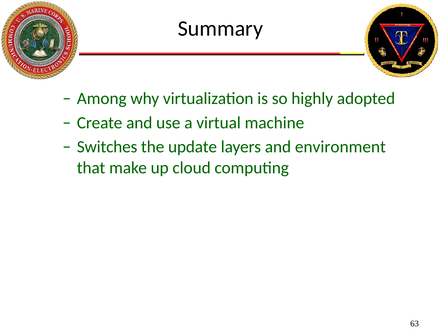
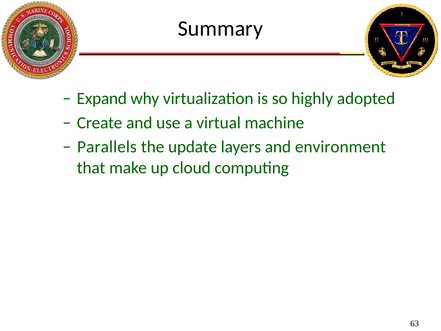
Among: Among -> Expand (102, 98)
Switches: Switches -> Parallels (107, 147)
